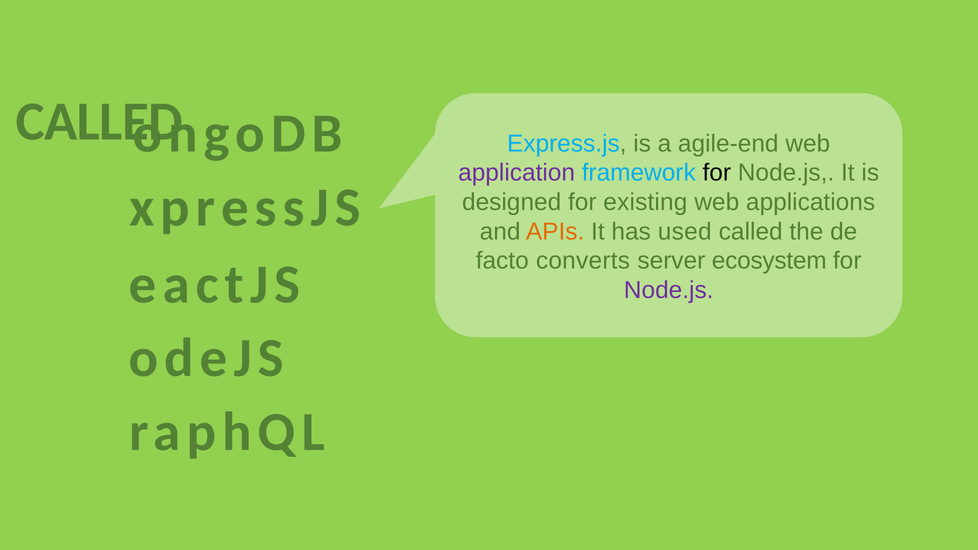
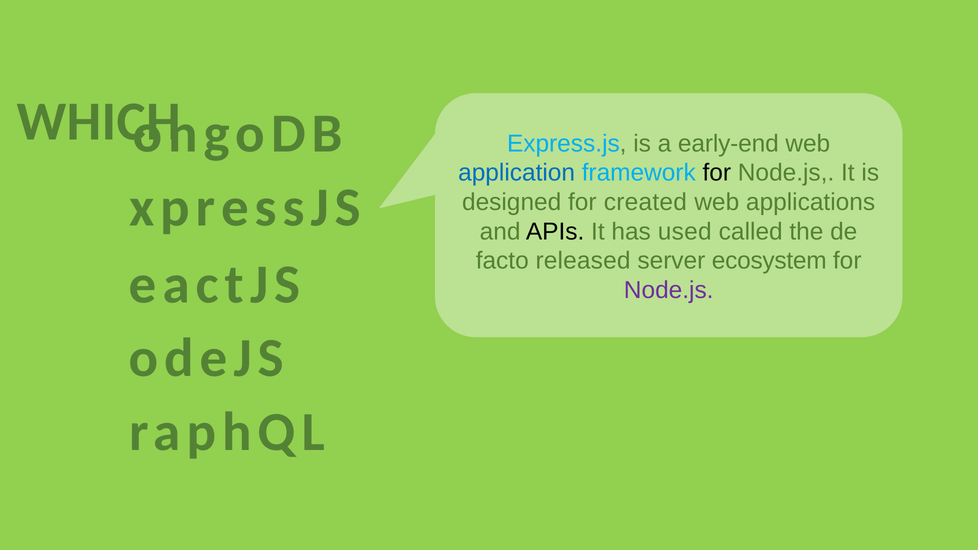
CALLED: CALLED -> WHICH (99, 122)
agile-end: agile-end -> early-end (728, 144)
application colour: purple -> blue (517, 173)
existing: existing -> created (645, 202)
APIs colour: orange -> black (555, 232)
converts: converts -> released (583, 261)
